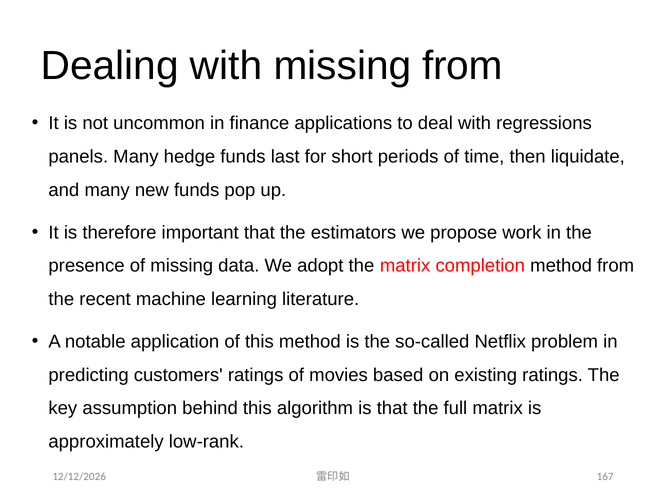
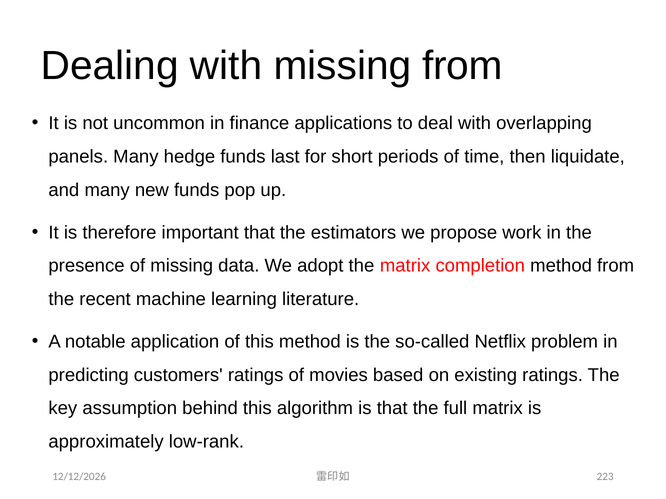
regressions: regressions -> overlapping (544, 123)
167: 167 -> 223 (605, 477)
